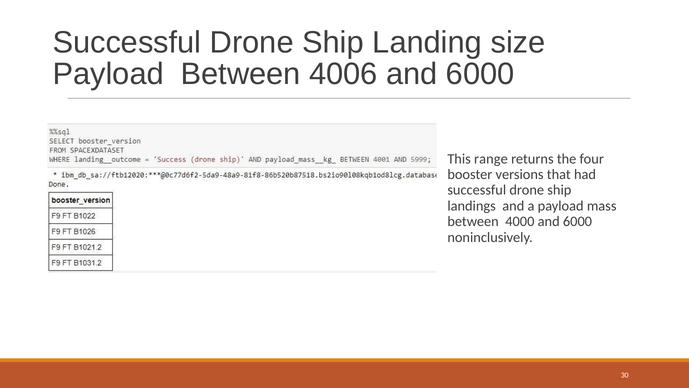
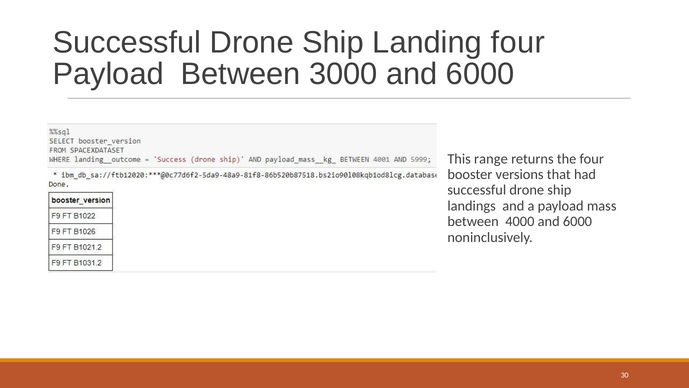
Landing size: size -> four (518, 42)
4006: 4006 -> 3000 (343, 74)
